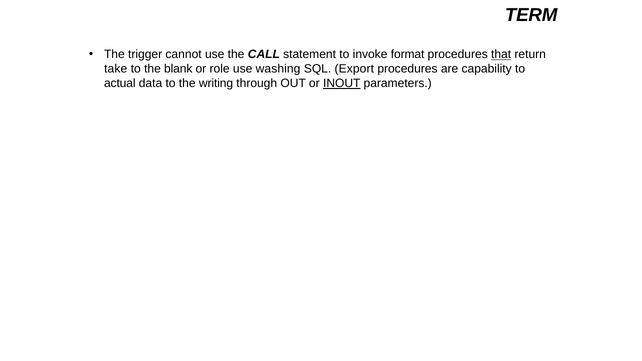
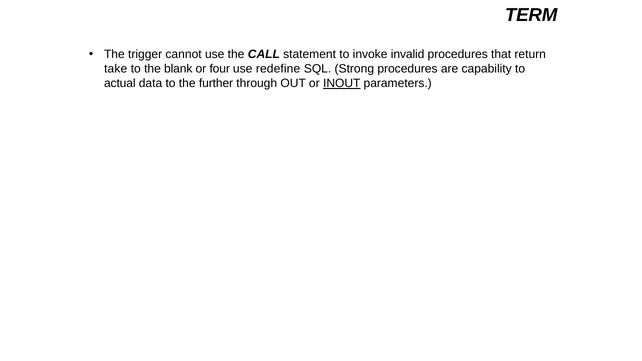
format: format -> invalid (408, 55)
that underline: present -> none (501, 55)
role: role -> four (220, 69)
washing: washing -> redefine (278, 69)
Export: Export -> Strong (354, 69)
writing: writing -> further (216, 83)
